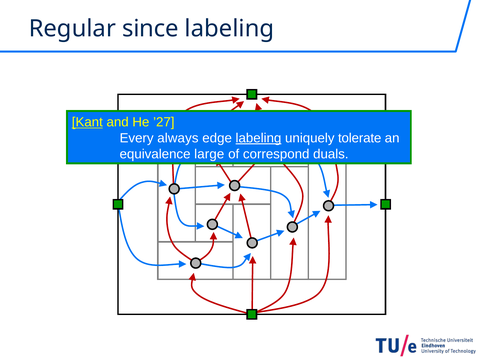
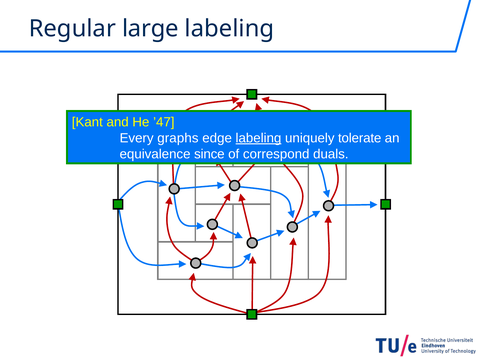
since: since -> large (150, 29)
Kant underline: present -> none (87, 122)
’27: ’27 -> ’47 (164, 122)
always: always -> graphs (178, 138)
large: large -> since (209, 154)
